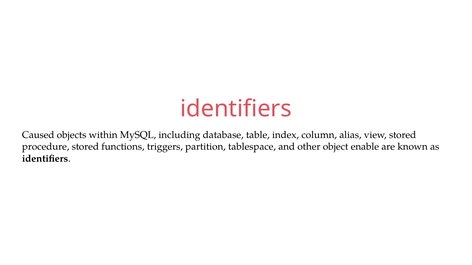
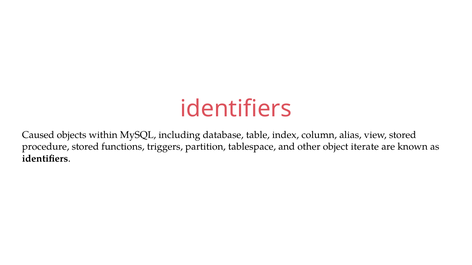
enable: enable -> iterate (365, 147)
